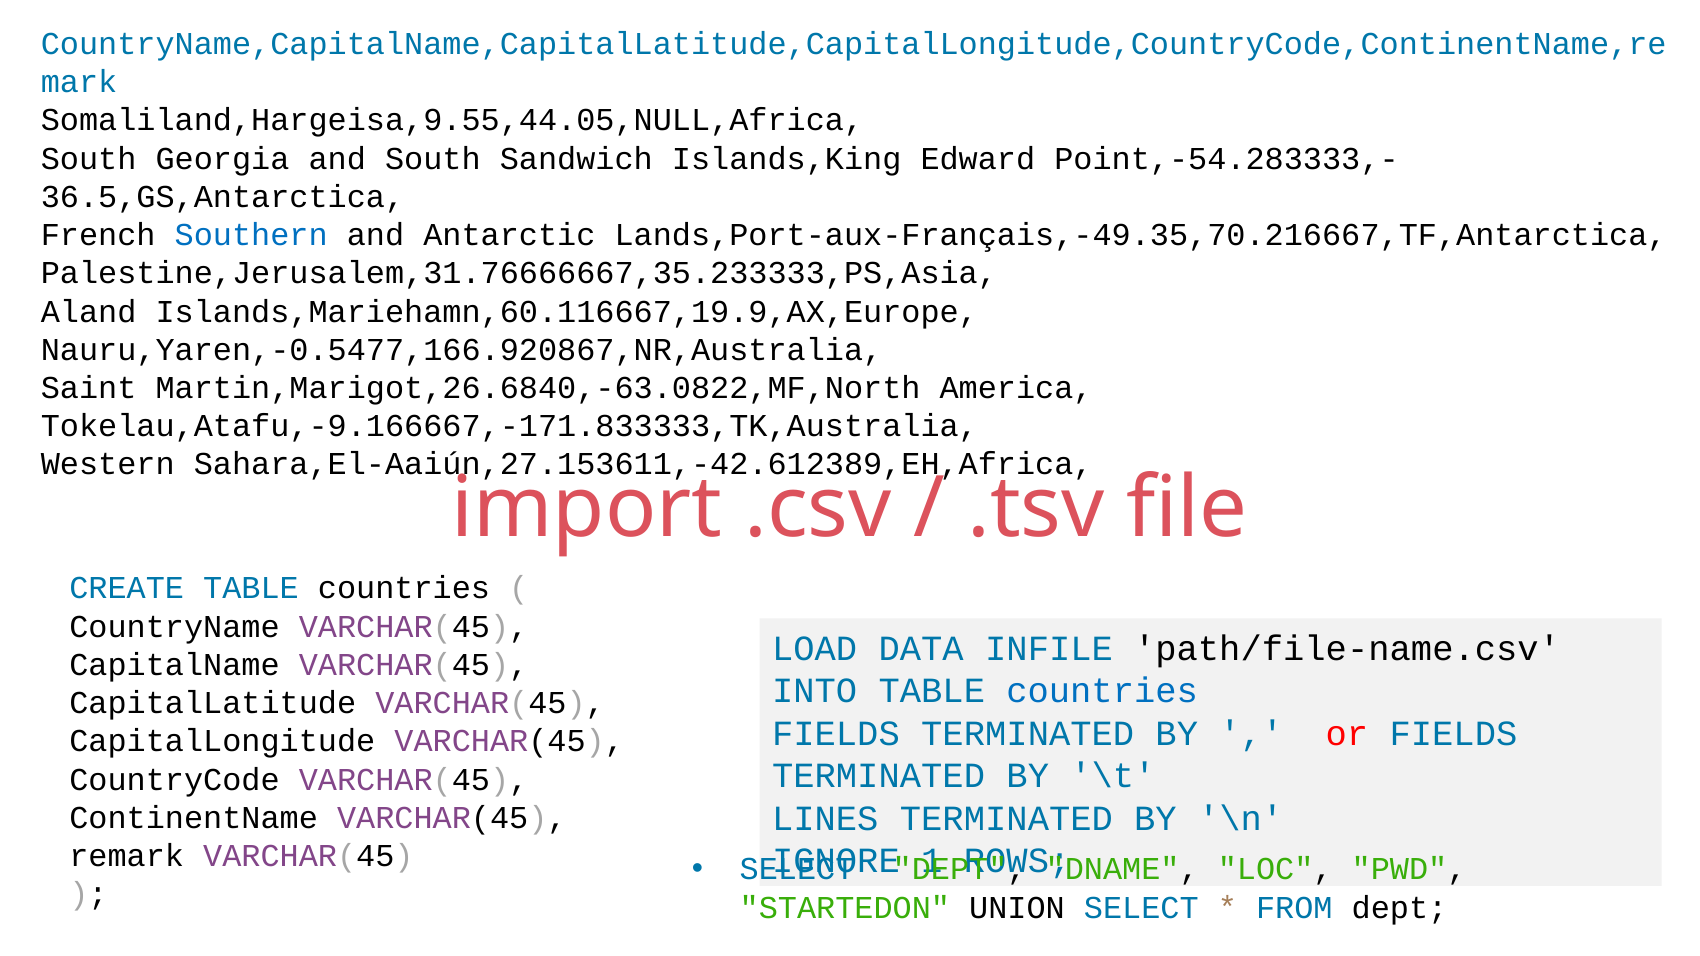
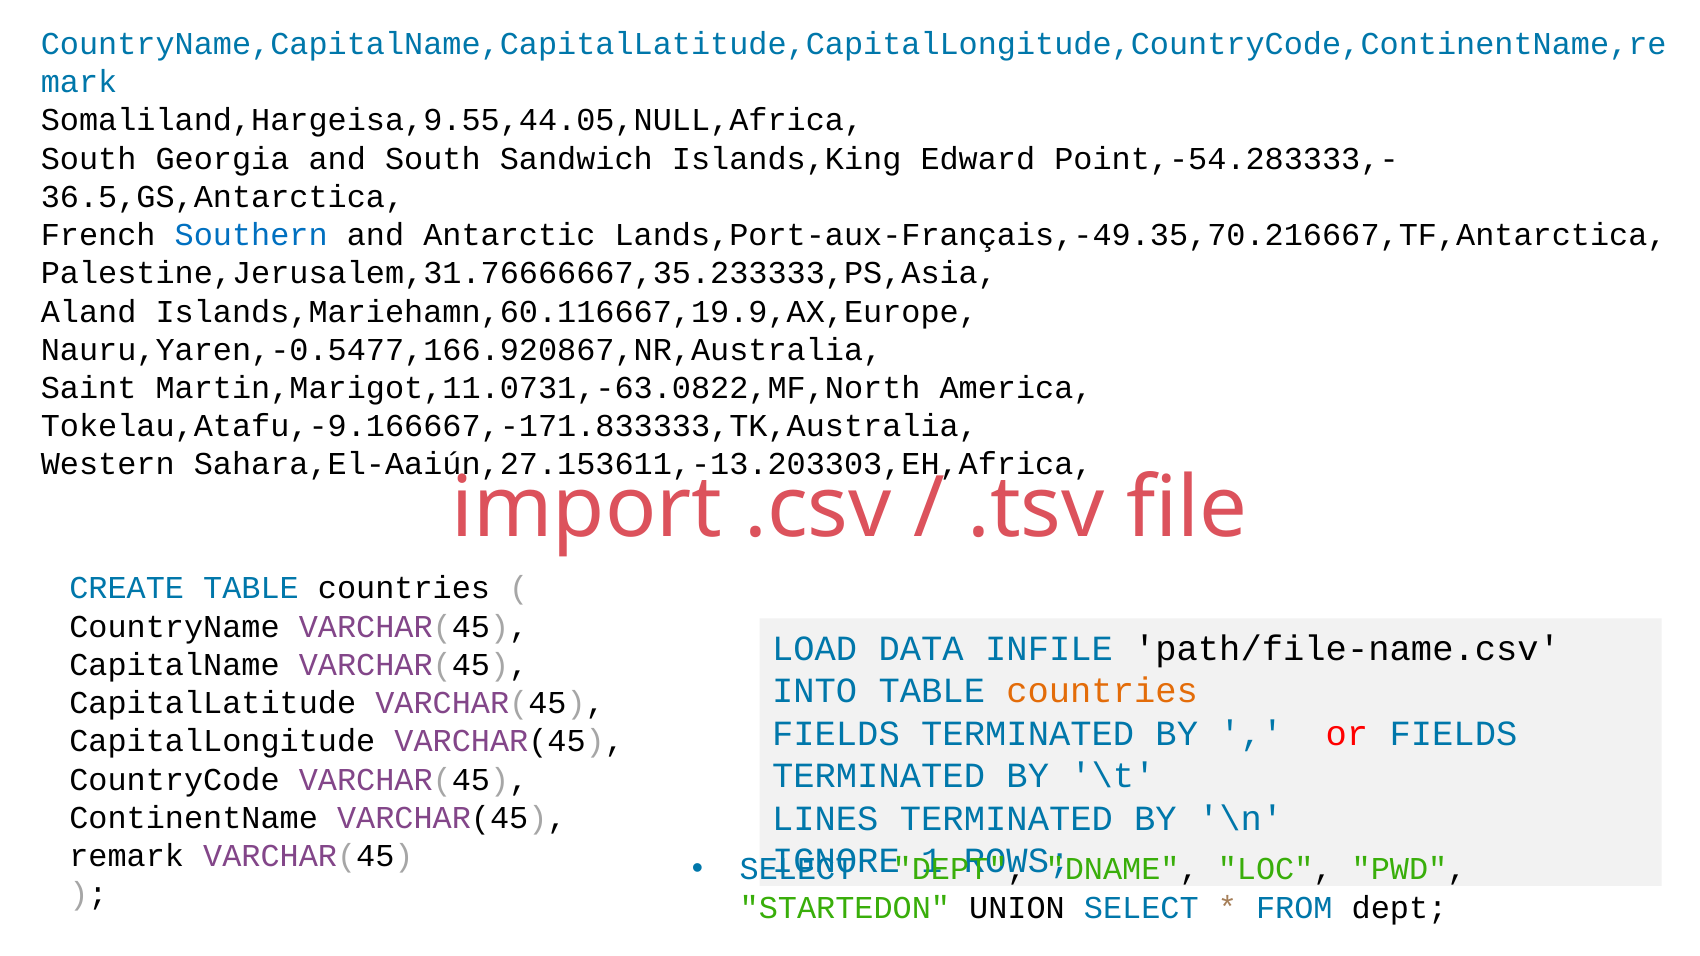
Martin,Marigot,26.6840,-63.0822,MF,North: Martin,Marigot,26.6840,-63.0822,MF,North -> Martin,Marigot,11.0731,-63.0822,MF,North (538, 388)
Sahara,El-Aaiún,27.153611,-42.612389,EH,Africa: Sahara,El-Aaiún,27.153611,-42.612389,EH,Africa -> Sahara,El-Aaiún,27.153611,-13.203303,EH,Africa (643, 465)
countries colour: blue -> orange (1102, 691)
